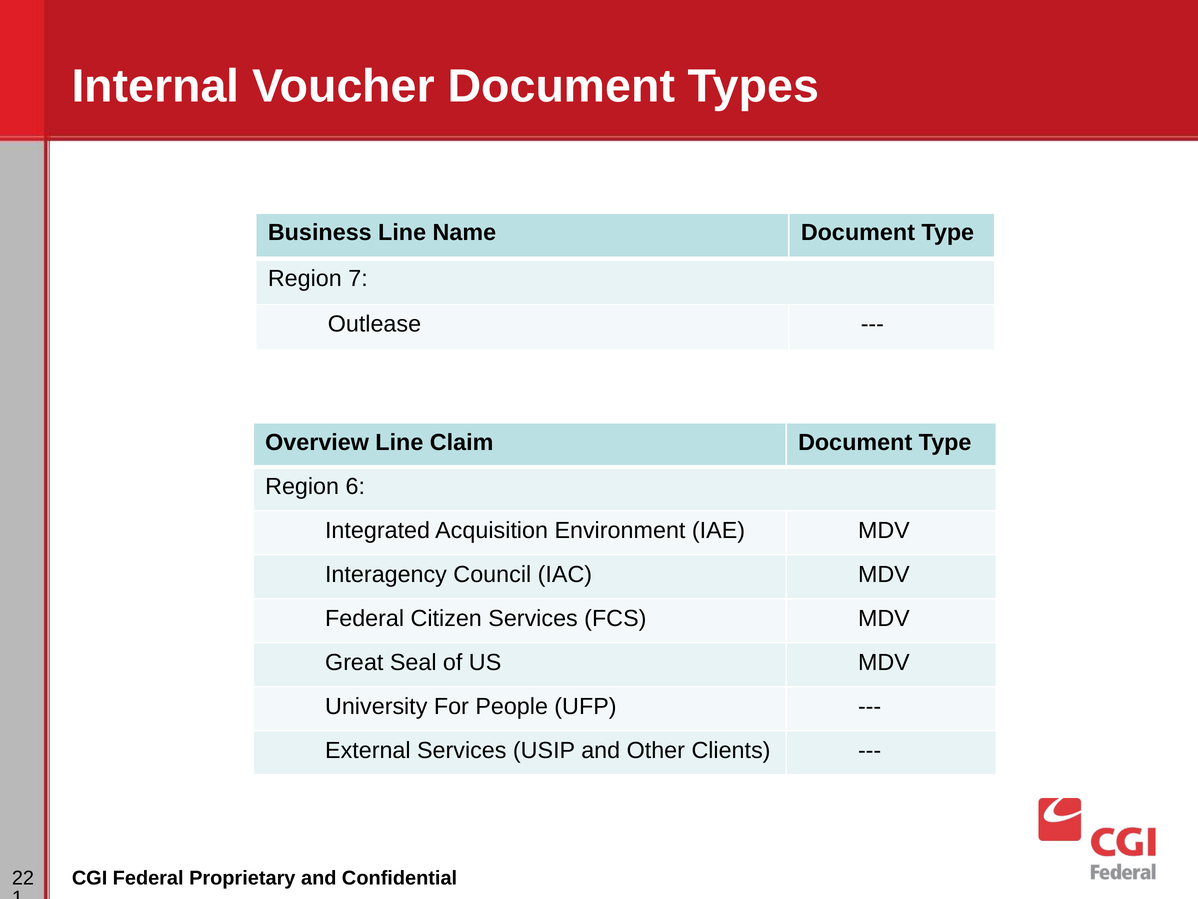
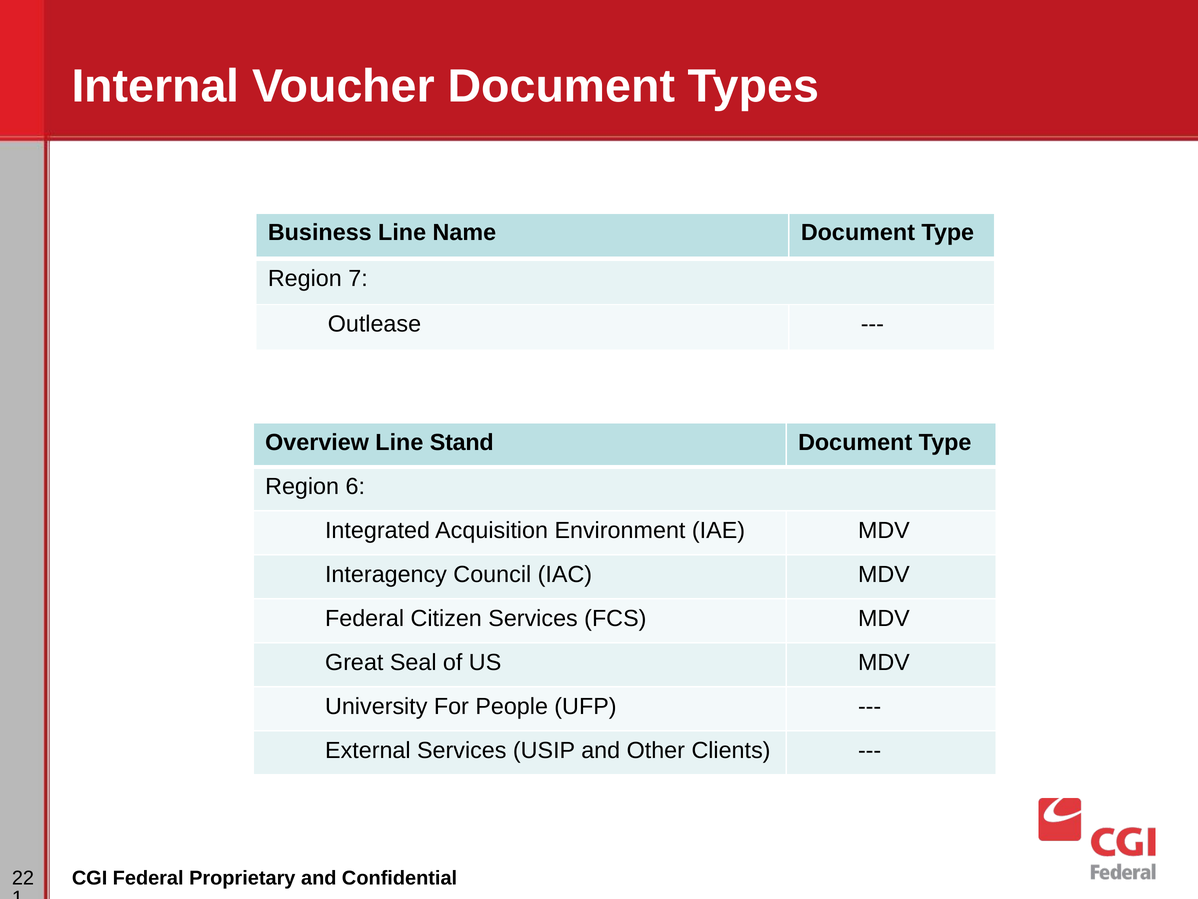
Claim: Claim -> Stand (462, 442)
